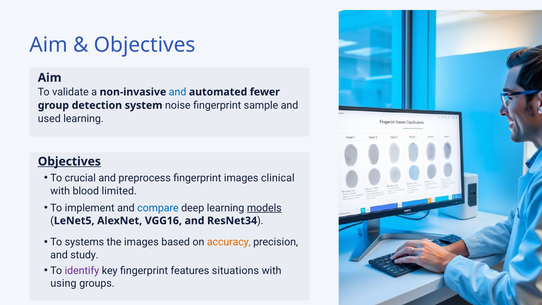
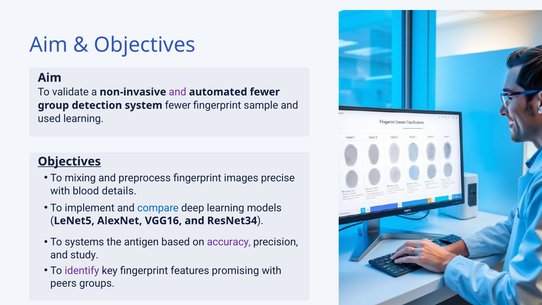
and colour: blue -> purple (178, 92)
system noise: noise -> fewer (178, 105)
crucial: crucial -> mixing (80, 178)
clinical: clinical -> precise (278, 178)
limited: limited -> details (119, 191)
models underline: present -> none (264, 208)
the images: images -> antigen (141, 242)
accuracy colour: orange -> purple (229, 242)
situations: situations -> promising (235, 270)
using: using -> peers (63, 283)
